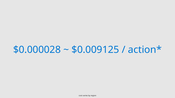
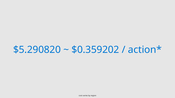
$0.000028: $0.000028 -> $5.290820 (37, 50)
$0.009125: $0.009125 -> $0.359202 (95, 50)
